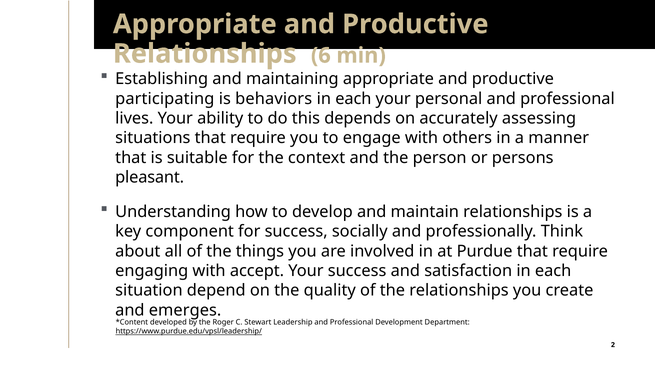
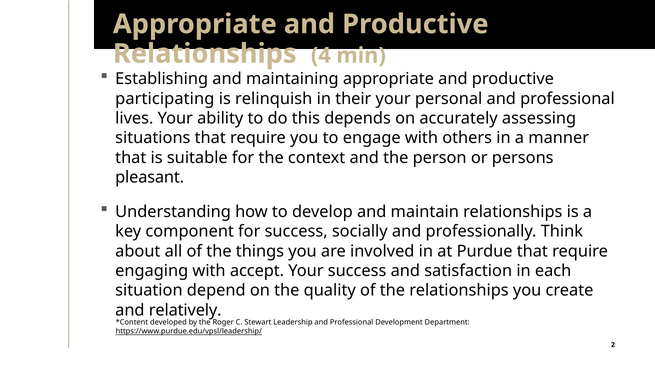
6: 6 -> 4 (321, 55)
behaviors: behaviors -> relinquish (274, 99)
each: each -> their (353, 99)
emerges: emerges -> relatively (185, 310)
